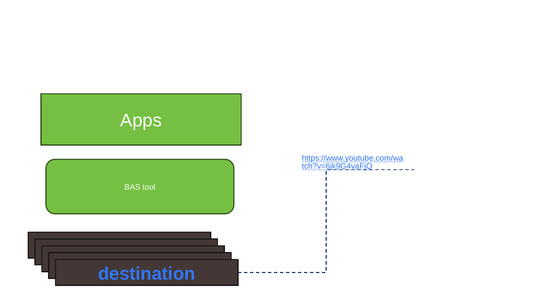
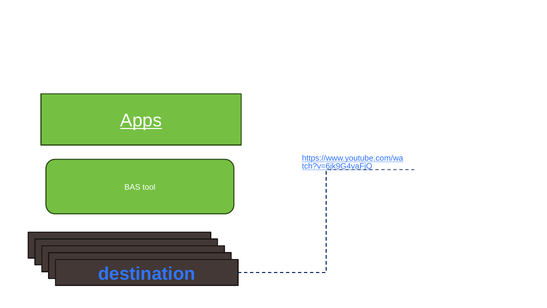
Apps underline: none -> present (141, 121)
